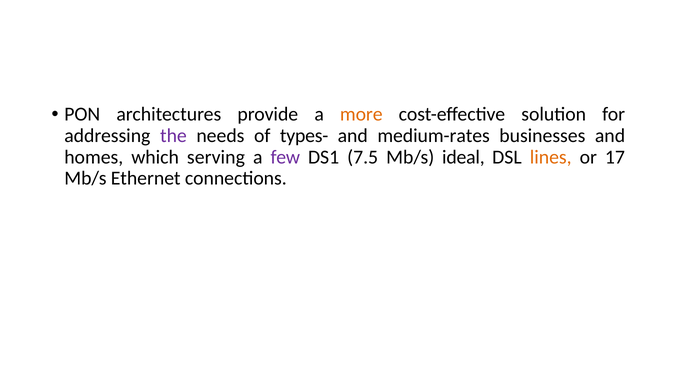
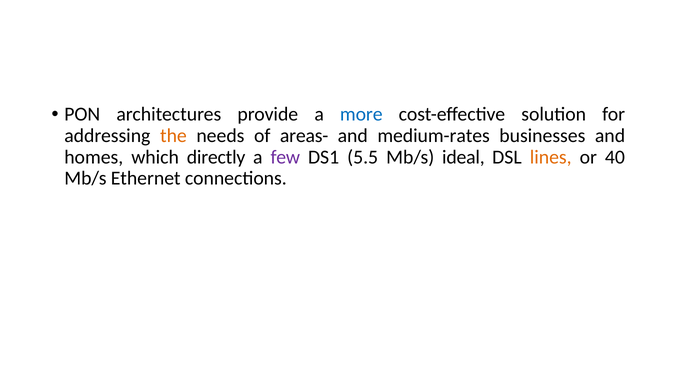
more colour: orange -> blue (361, 114)
the colour: purple -> orange (173, 136)
types-: types- -> areas- (304, 136)
serving: serving -> directly (216, 157)
7.5: 7.5 -> 5.5 (363, 157)
17: 17 -> 40 (615, 157)
